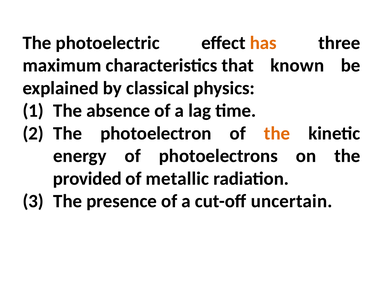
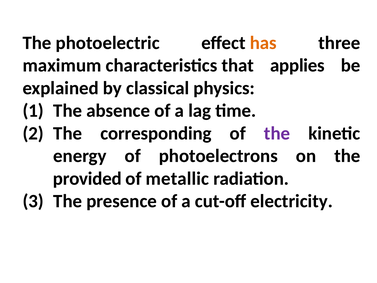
known: known -> applies (297, 65)
photoelectron: photoelectron -> corresponding (156, 133)
the colour: orange -> purple (277, 133)
uncertain: uncertain -> electricity (292, 201)
